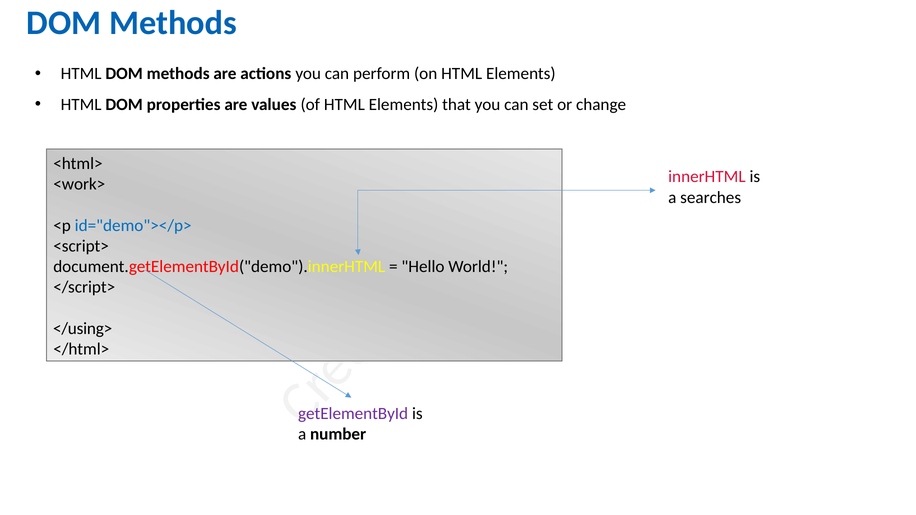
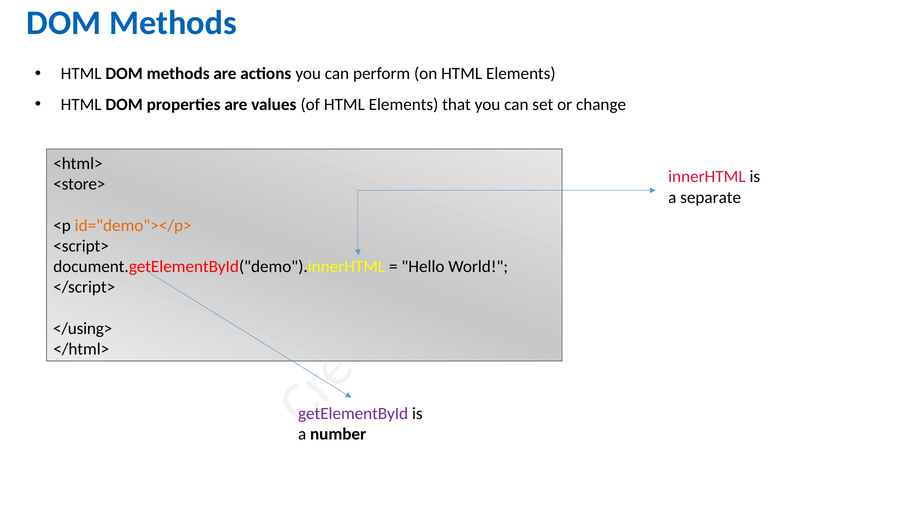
<work>: <work> -> <store> (79, 184)
searches: searches -> separate (711, 198)
id="demo"></p> colour: blue -> orange (133, 225)
